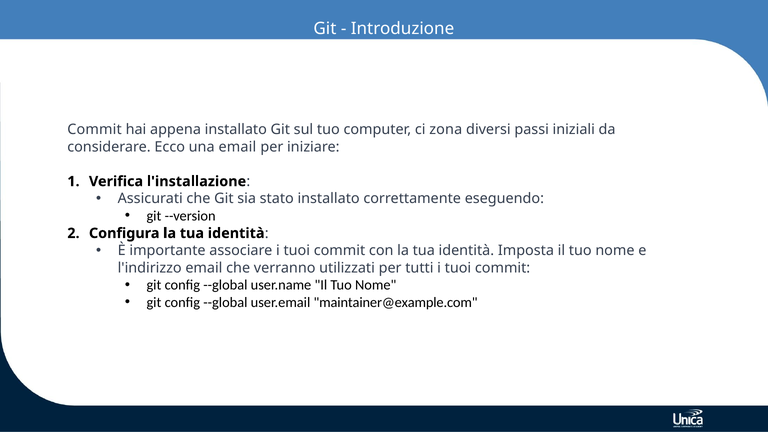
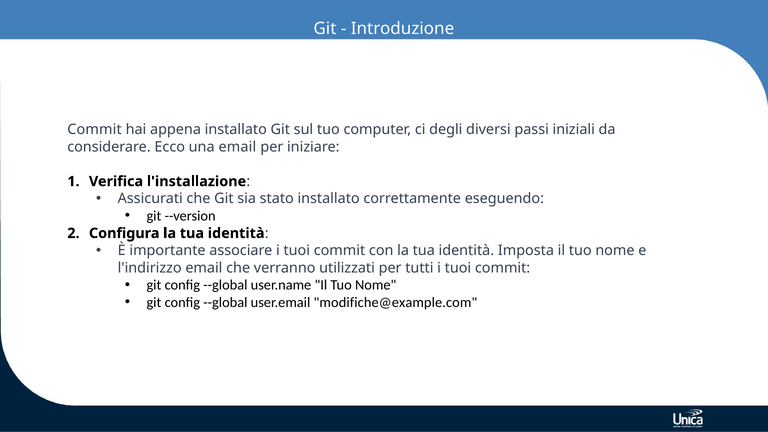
zona: zona -> degli (446, 130)
maintainer@example.com: maintainer@example.com -> modifiche@example.com (395, 302)
